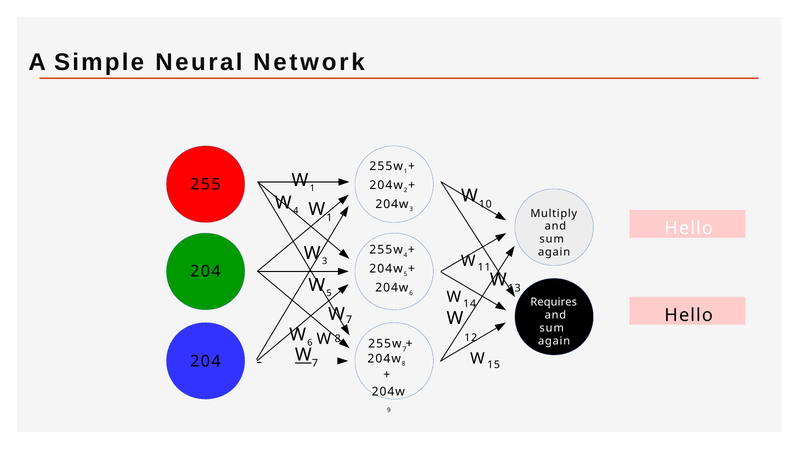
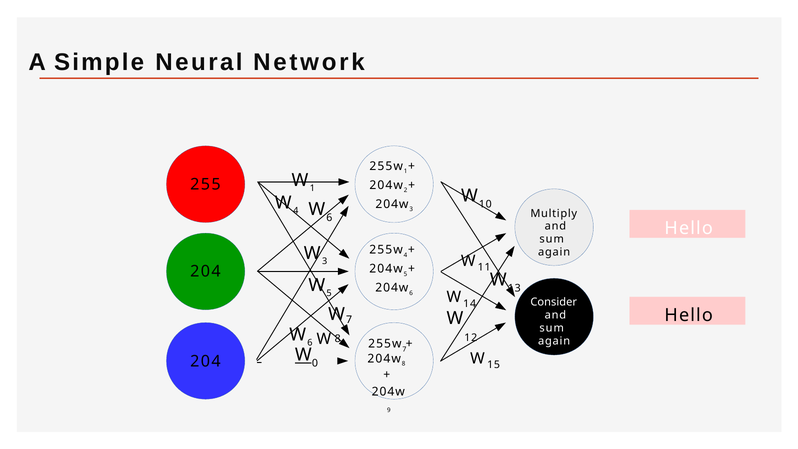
1: 1 -> 6 (329, 217)
Requires: Requires -> Consider (554, 302)
W 7: 7 -> 0 (315, 363)
